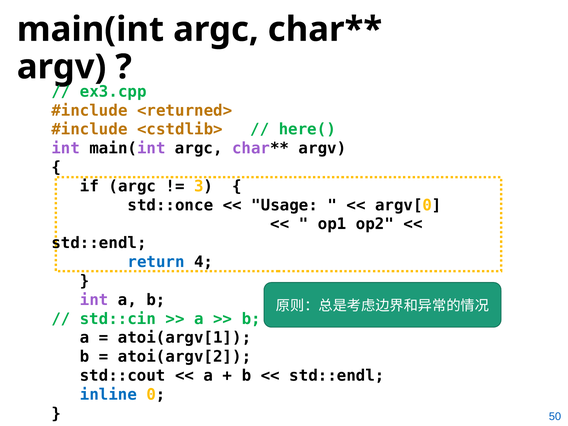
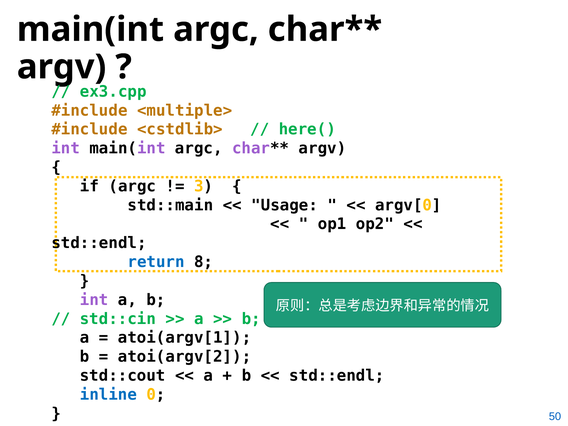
<returned>: <returned> -> <multiple> (185, 110)
std::once: std::once -> std::main (170, 205)
4: 4 -> 8 (204, 262)
